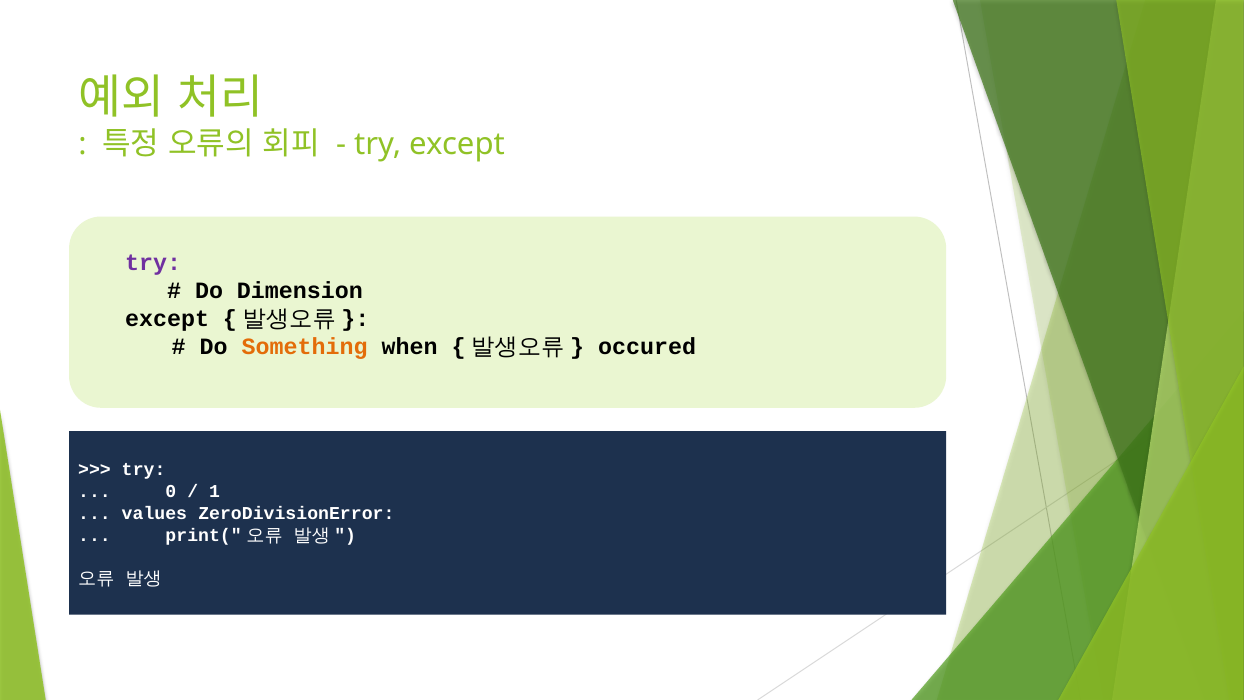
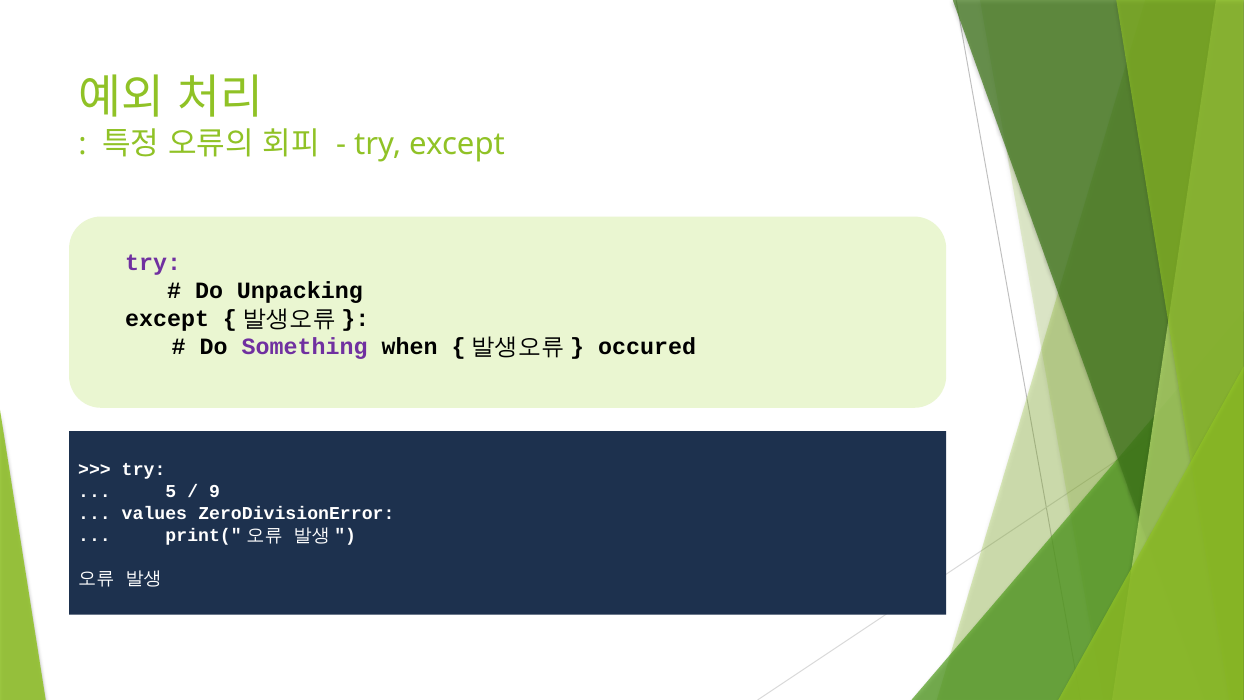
Dimension: Dimension -> Unpacking (300, 290)
Something colour: orange -> purple (305, 346)
0: 0 -> 5 (171, 491)
1: 1 -> 9 (214, 491)
